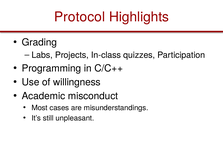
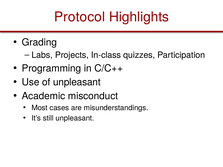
of willingness: willingness -> unpleasant (77, 82)
